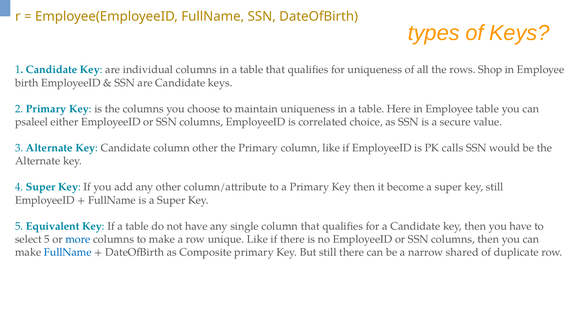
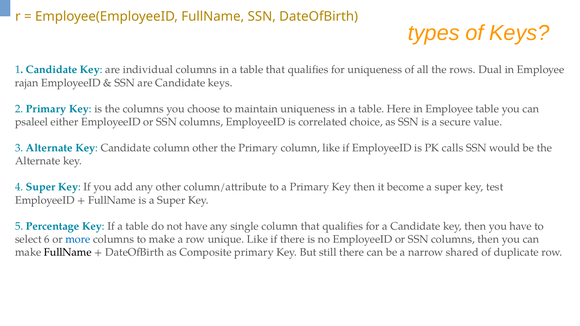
Shop: Shop -> Dual (490, 70)
birth: birth -> rajan (27, 83)
key still: still -> test (495, 187)
Equivalent: Equivalent -> Percentage (53, 226)
select 5: 5 -> 6 (47, 239)
FullName colour: blue -> black (68, 252)
